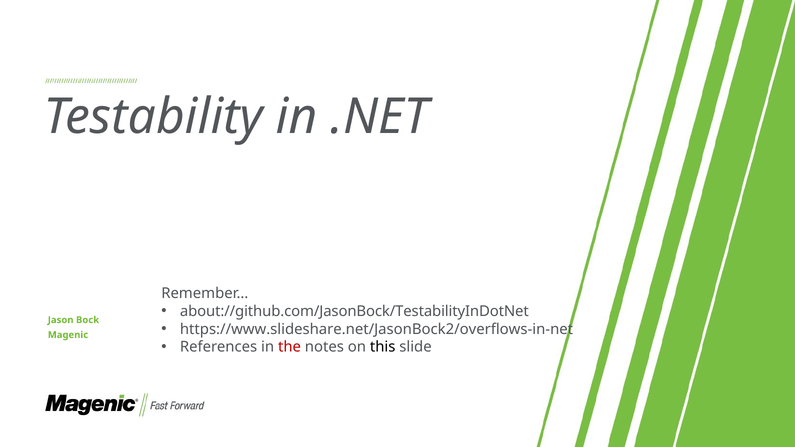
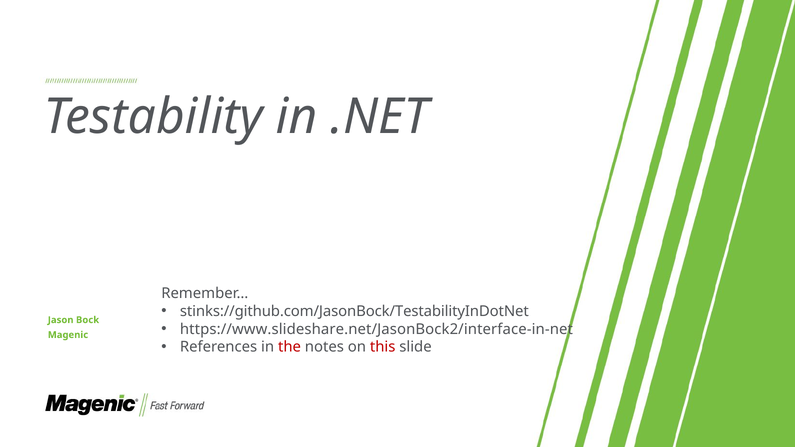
about://github.com/JasonBock/TestabilityInDotNet: about://github.com/JasonBock/TestabilityInDotNet -> stinks://github.com/JasonBock/TestabilityInDotNet (354, 311)
https://www.slideshare.net/JasonBock2/overflows-in-net: https://www.slideshare.net/JasonBock2/overflows-in-net -> https://www.slideshare.net/JasonBock2/interface-in-net (376, 329)
this colour: black -> red (383, 347)
